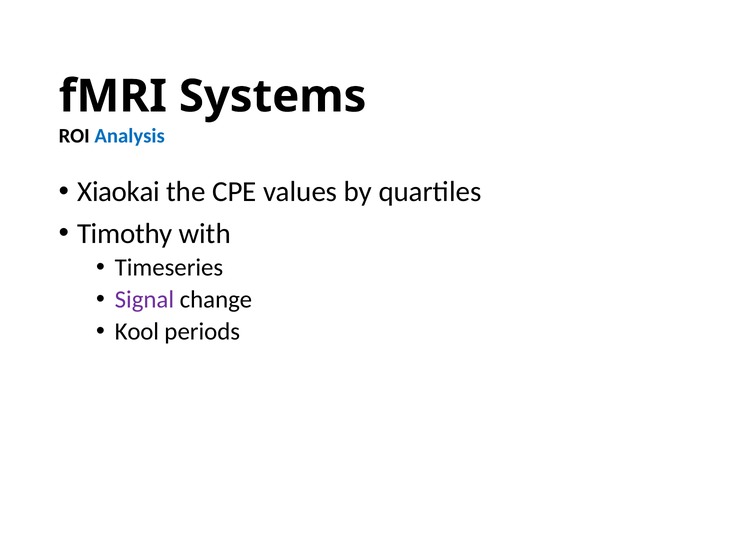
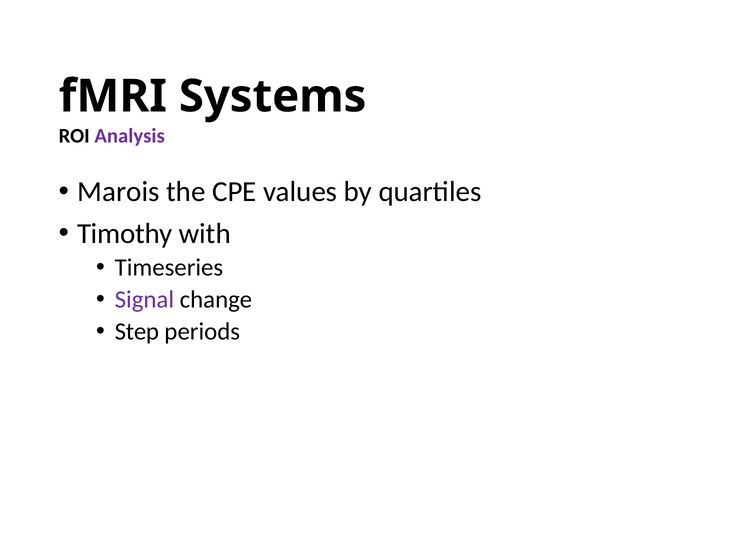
Analysis colour: blue -> purple (130, 136)
Xiaokai: Xiaokai -> Marois (119, 192)
Kool: Kool -> Step (137, 332)
